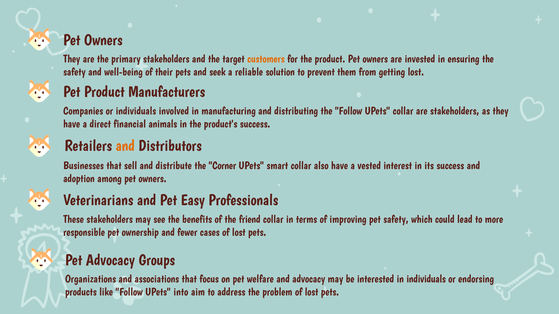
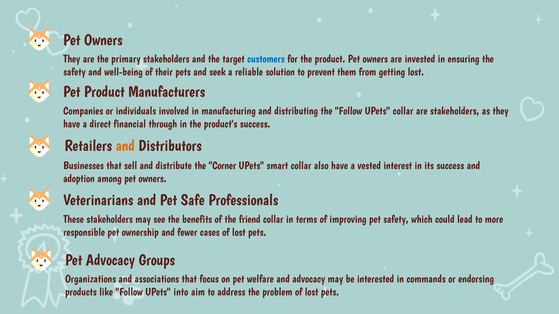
customers colour: orange -> blue (266, 59)
animals: animals -> through (163, 124)
Easy: Easy -> Safe (193, 200)
in individuals: individuals -> commands (426, 279)
